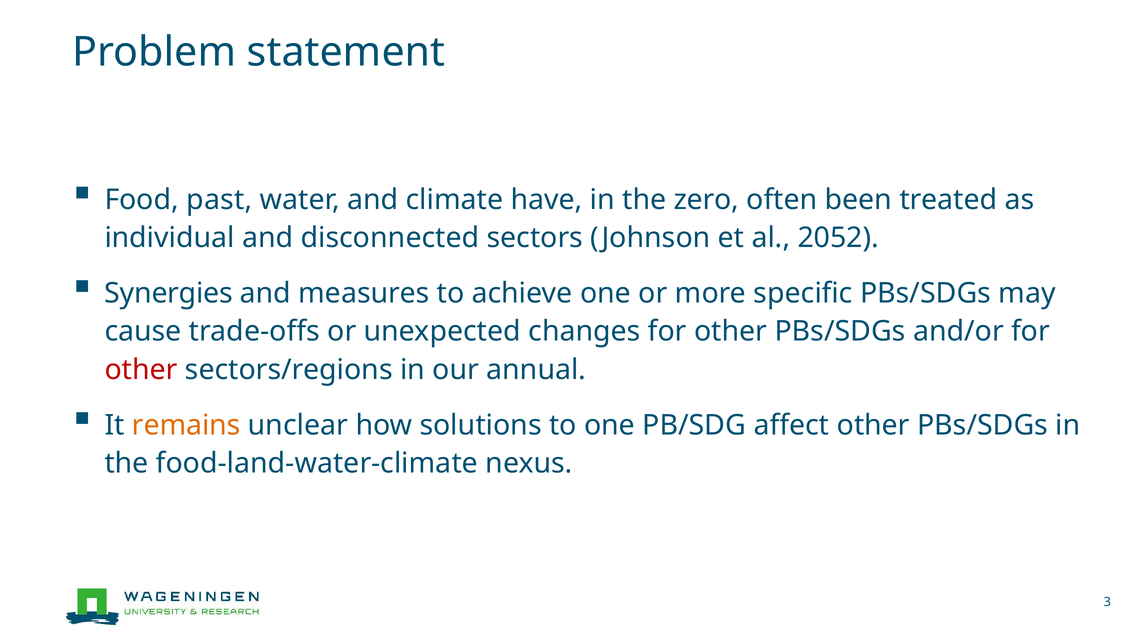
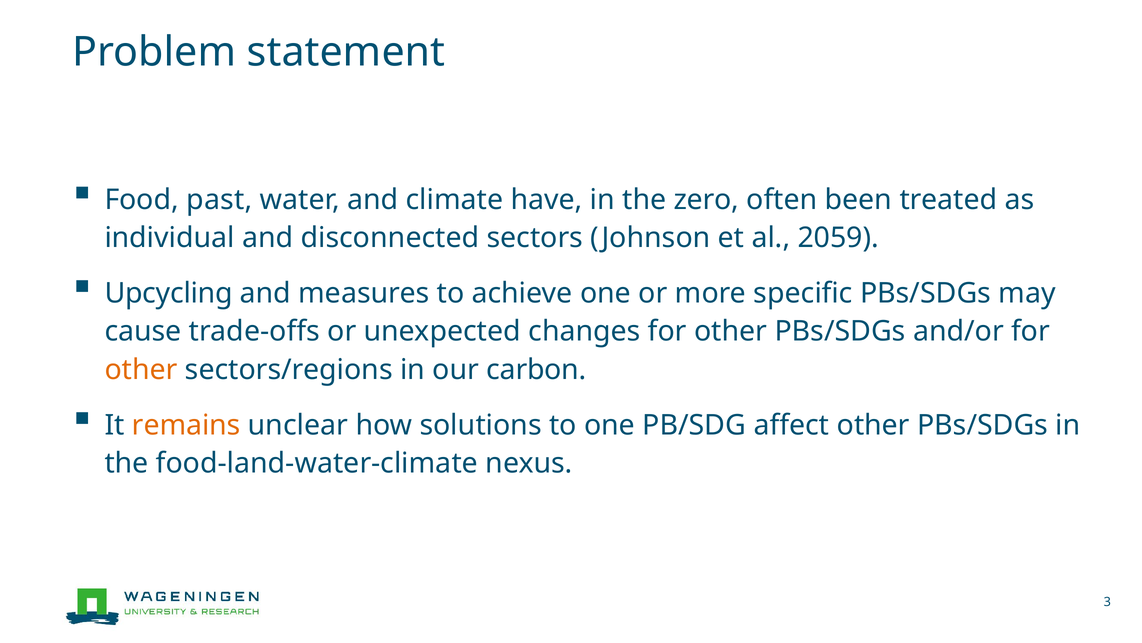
2052: 2052 -> 2059 (838, 238)
Synergies: Synergies -> Upcycling (169, 293)
other colour: red -> orange (141, 369)
annual: annual -> carbon (536, 369)
